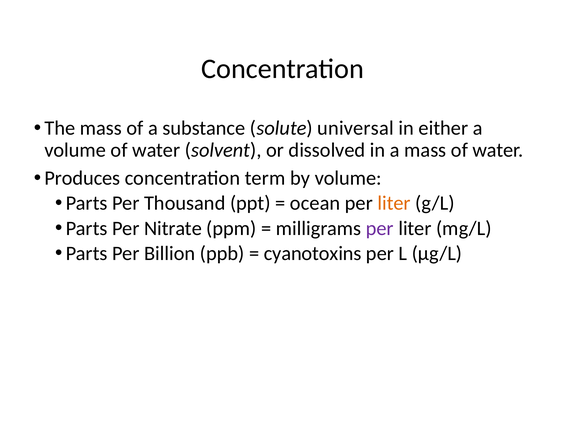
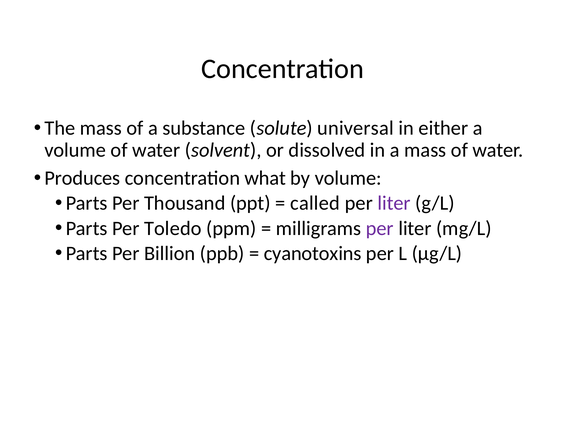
term: term -> what (265, 178)
ocean: ocean -> called (315, 203)
liter colour: orange -> purple (394, 203)
Nitrate: Nitrate -> Toledo (173, 228)
